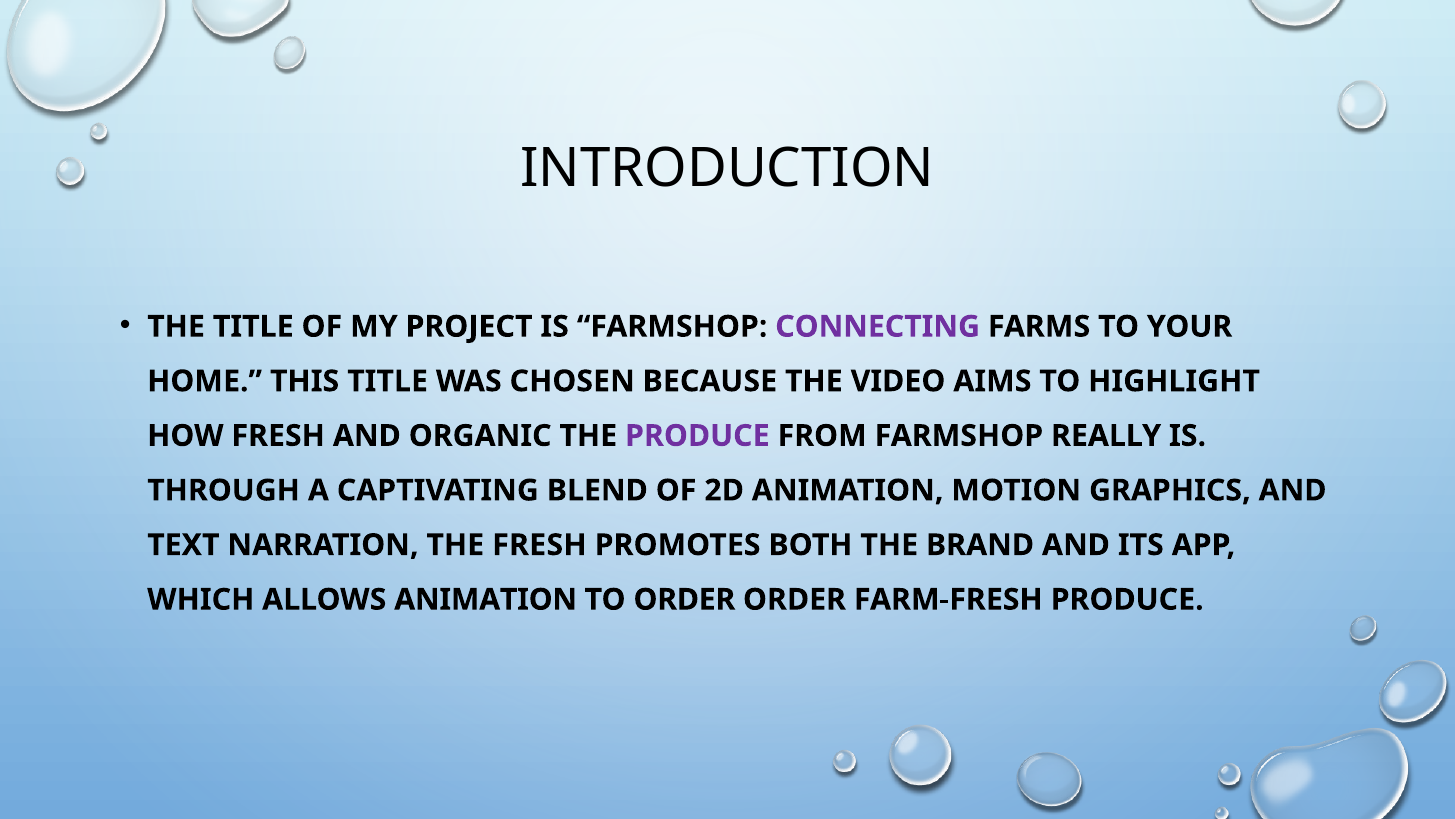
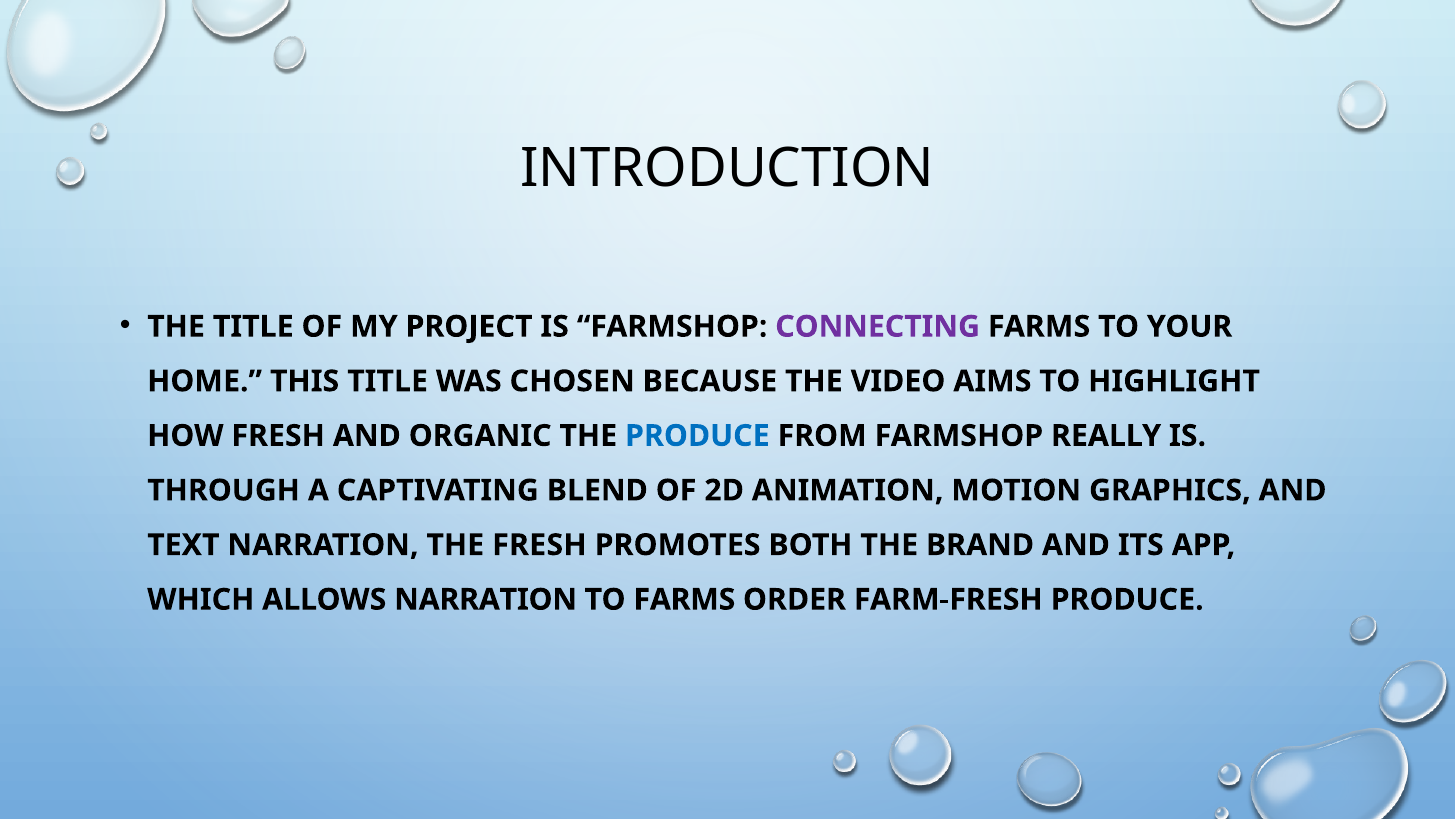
PRODUCE colour: purple -> blue (697, 436)
ALLOWS ANIMATION: ANIMATION -> NARRATION (486, 599)
TO ORDER: ORDER -> FARMS (684, 599)
